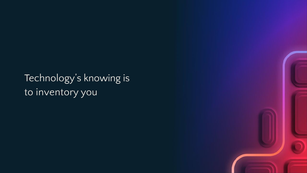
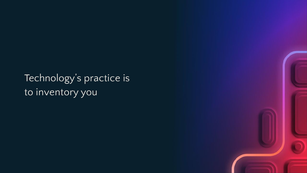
knowing: knowing -> practice (102, 78)
